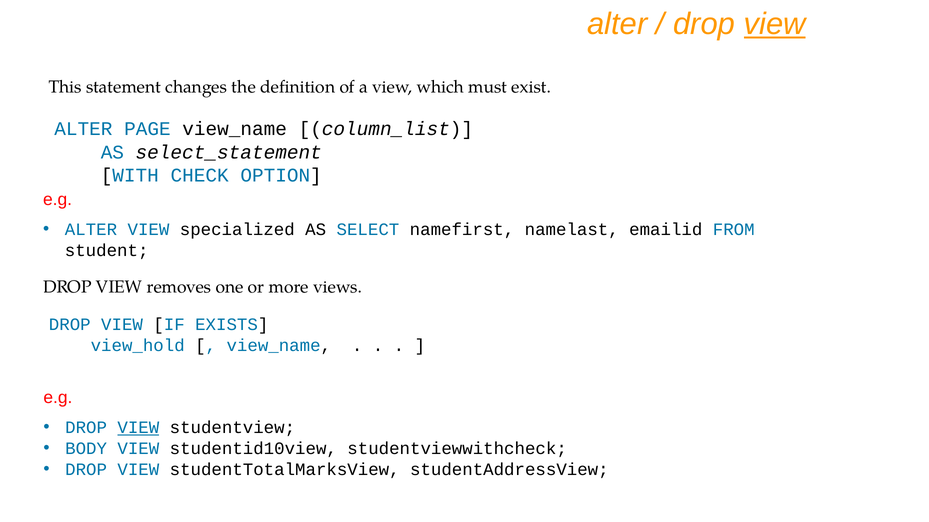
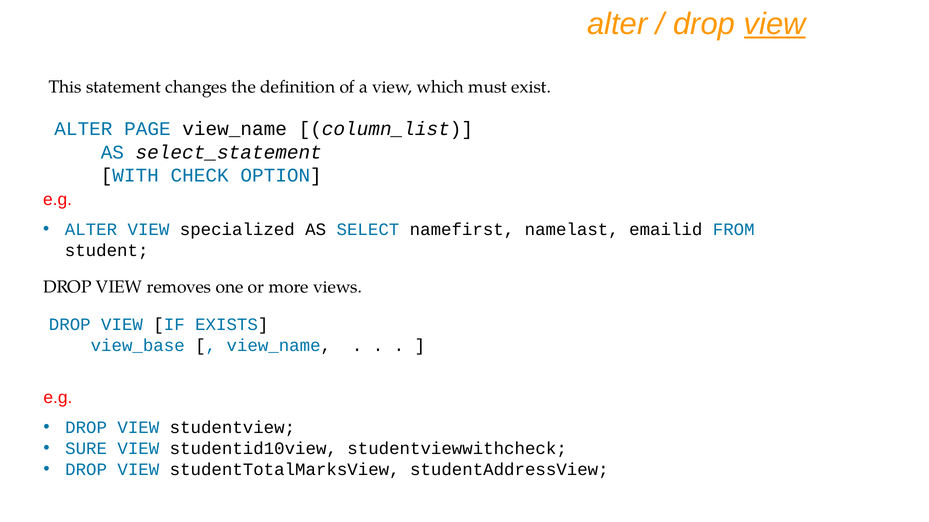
view_hold: view_hold -> view_base (138, 346)
VIEW underline: present -> none (138, 428)
BODY: BODY -> SURE (86, 449)
